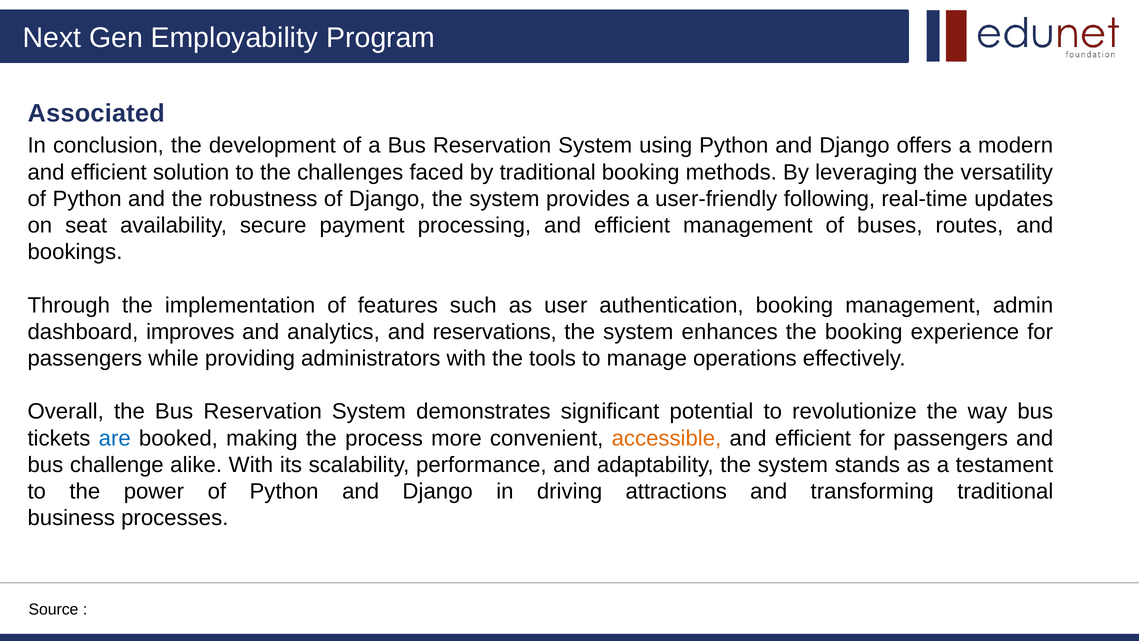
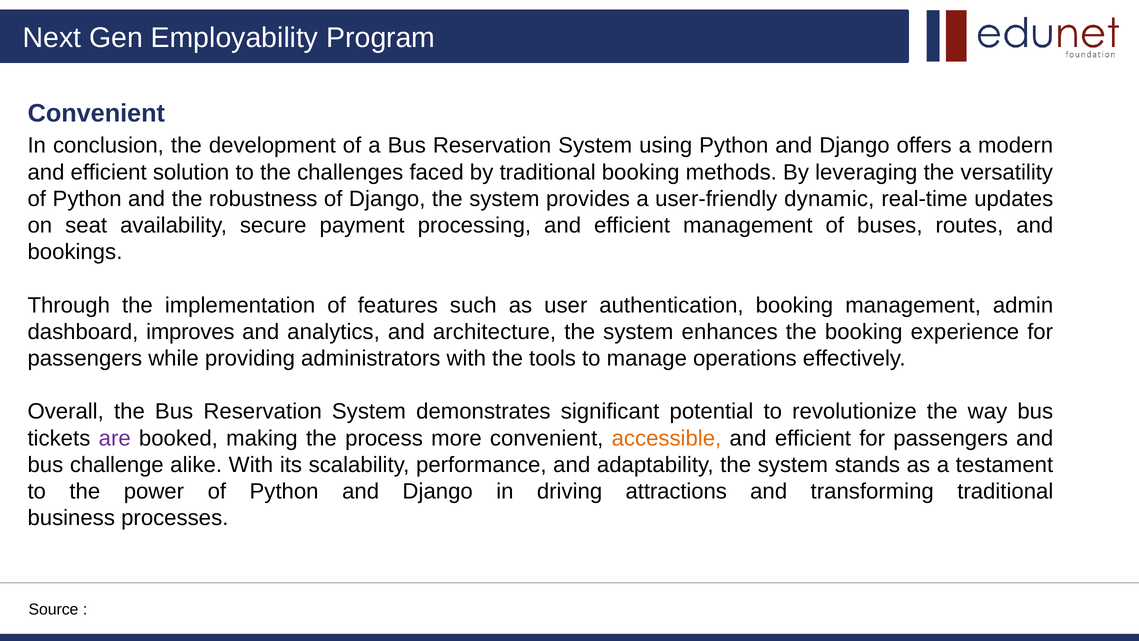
Associated: Associated -> Convenient (96, 113)
following: following -> dynamic (829, 199)
reservations: reservations -> architecture (495, 332)
are colour: blue -> purple (115, 438)
